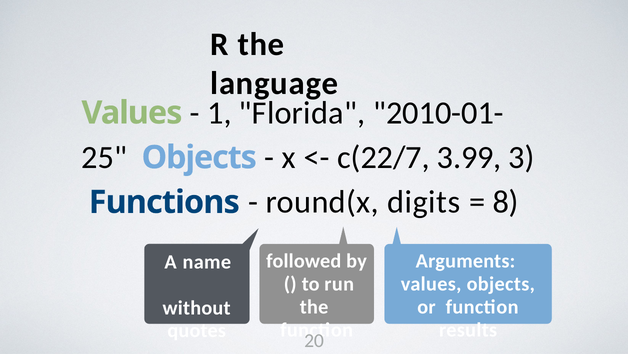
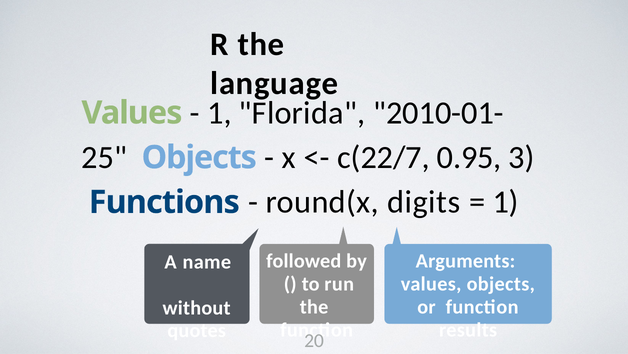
3.99: 3.99 -> 0.95 (469, 157)
8: 8 -> 1 (506, 202)
